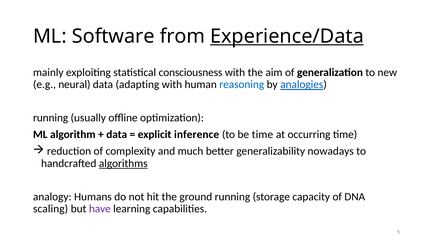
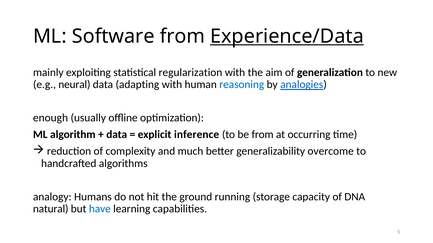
consciousness: consciousness -> regularization (190, 72)
running: running -> enough (51, 118)
be time: time -> from (263, 135)
nowadays: nowadays -> overcome (331, 152)
algorithms underline: present -> none (123, 164)
scaling: scaling -> natural (51, 209)
have colour: purple -> blue (100, 209)
